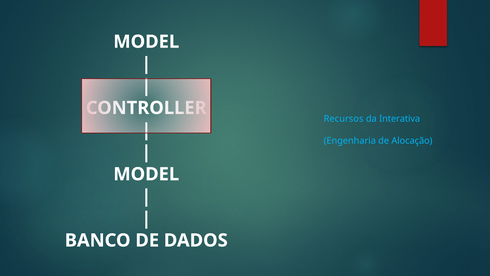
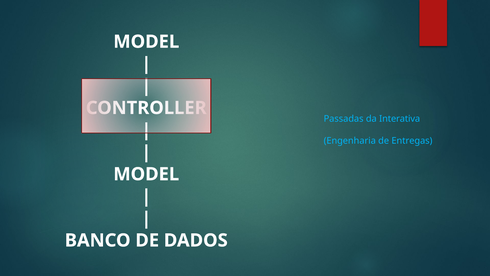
Recursos: Recursos -> Passadas (344, 119)
Alocação: Alocação -> Entregas (412, 141)
